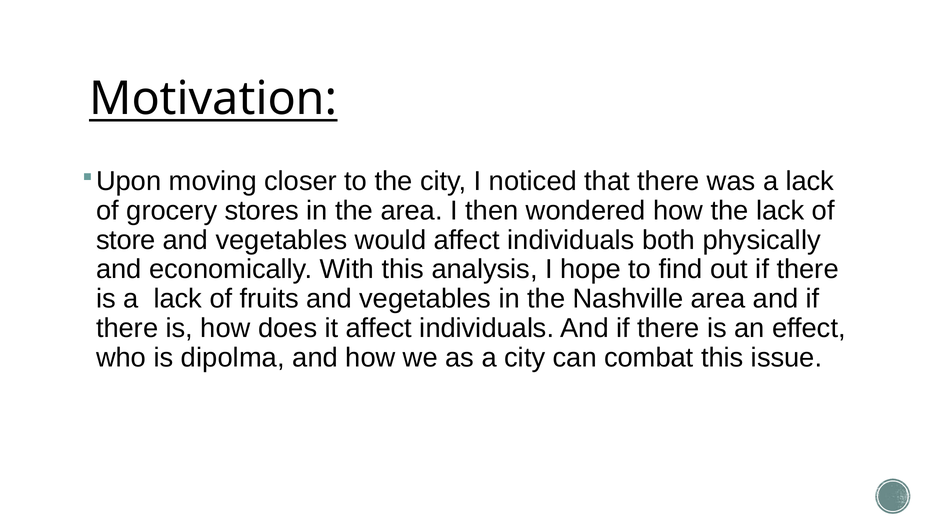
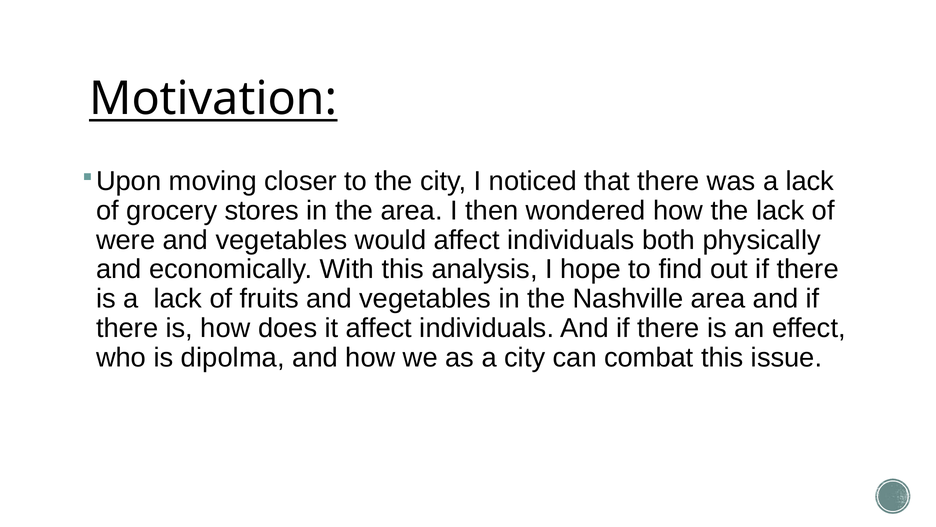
store: store -> were (126, 240)
